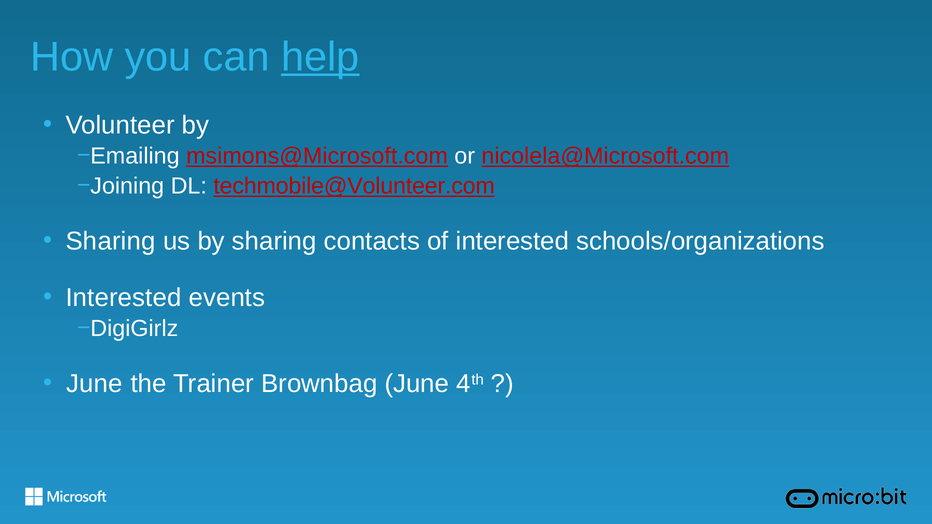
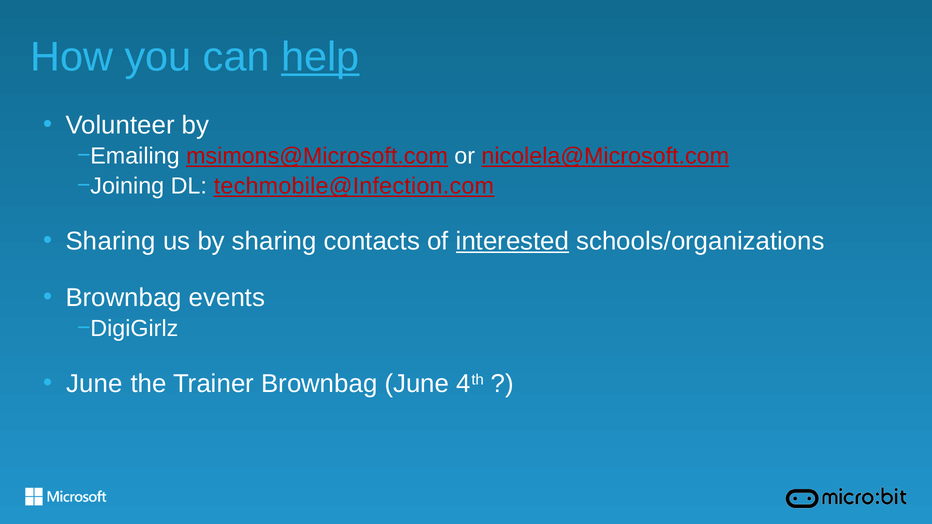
techmobile@Volunteer.com: techmobile@Volunteer.com -> techmobile@Infection.com (354, 186)
interested underline: none -> present (512, 241)
Interested: Interested -> Brownbag (124, 298)
